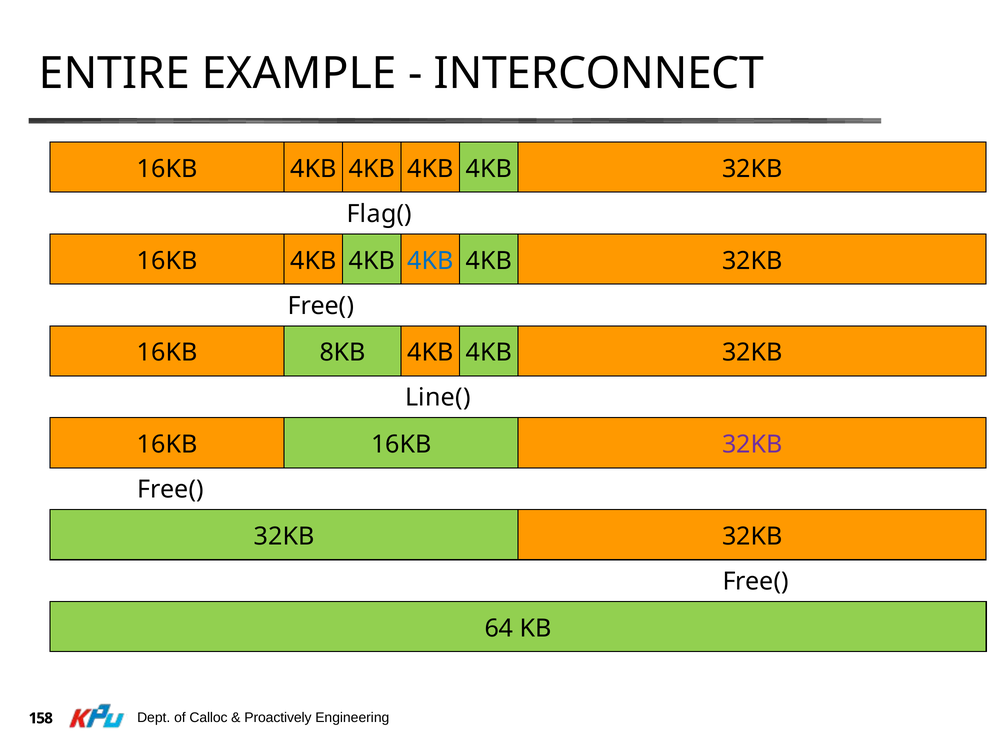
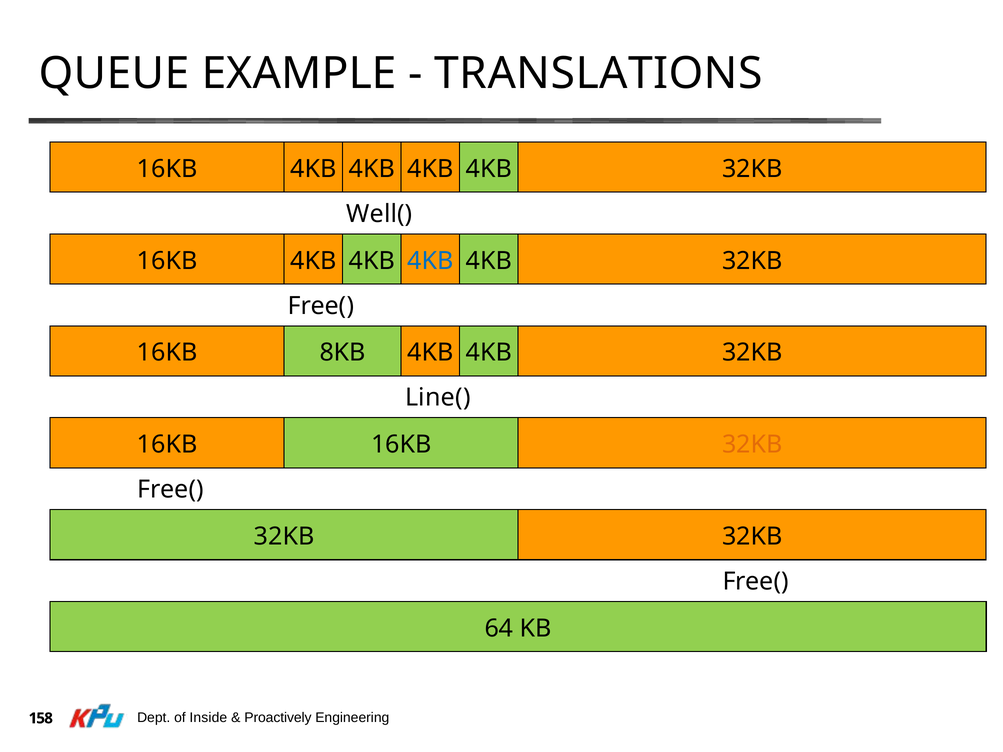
ENTIRE: ENTIRE -> QUEUE (114, 73)
INTERCONNECT: INTERCONNECT -> TRANSLATIONS (599, 73)
Flag(: Flag( -> Well( (379, 214)
32KB colour: purple -> orange (752, 445)
Calloc: Calloc -> Inside (208, 718)
